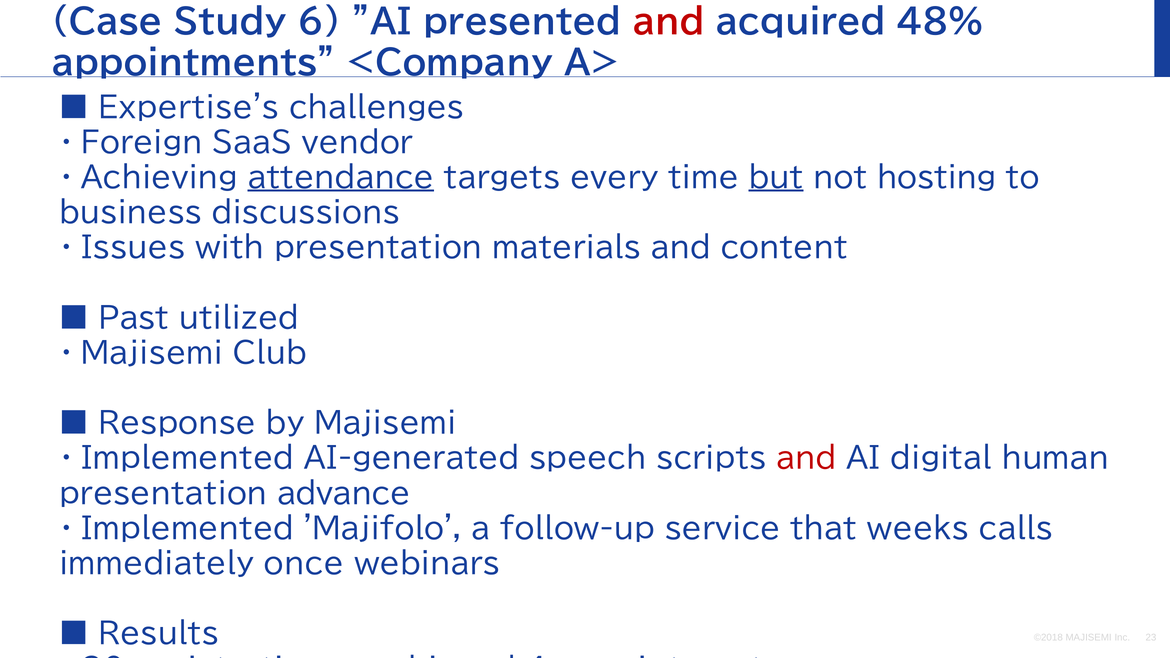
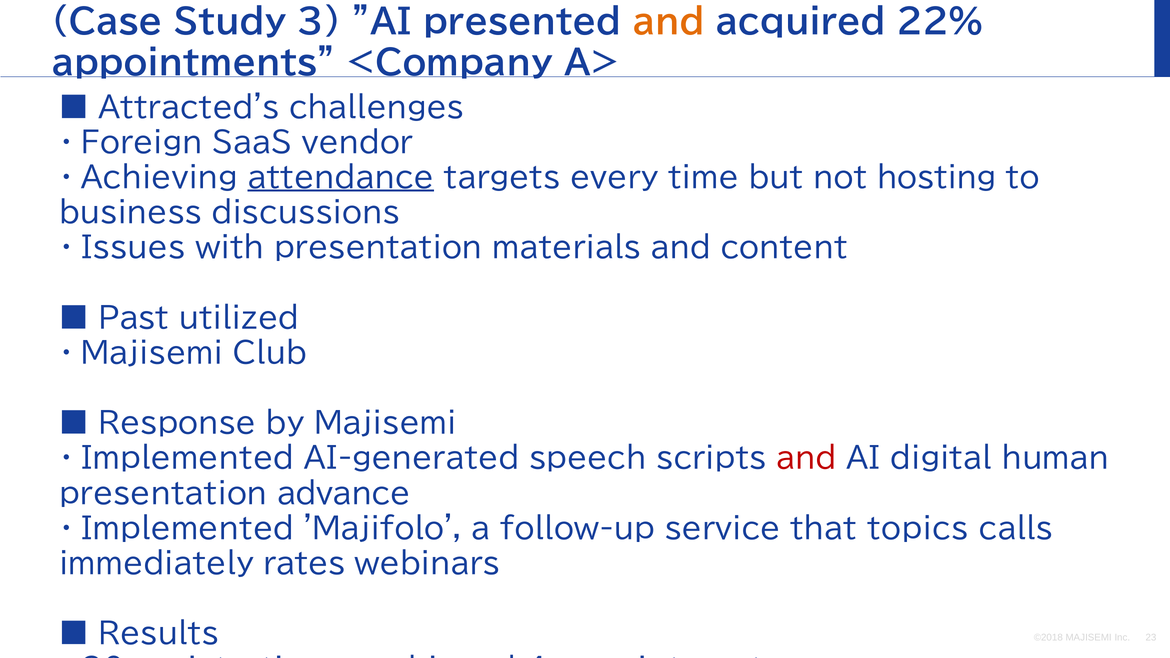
6: 6 -> 3 (320, 23)
and colour: red -> orange (669, 23)
48%: 48% -> 22% (940, 23)
Expertise's: Expertise's -> Attracted's (189, 108)
but underline: present -> none (776, 178)
weeks: weeks -> topics (918, 529)
once: once -> rates (304, 564)
